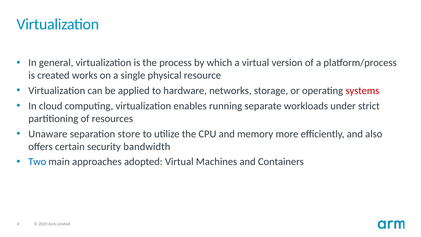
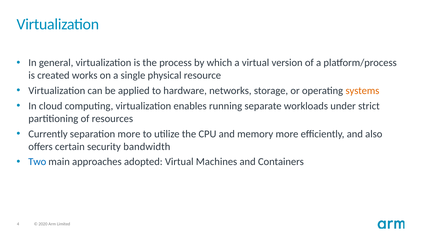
systems colour: red -> orange (362, 91)
Unaware: Unaware -> Currently (48, 134)
separation store: store -> more (129, 134)
